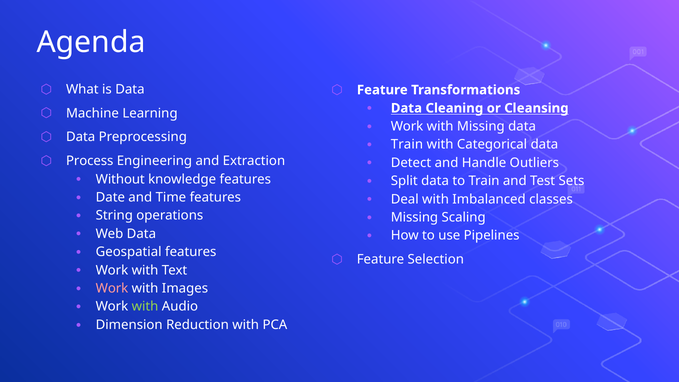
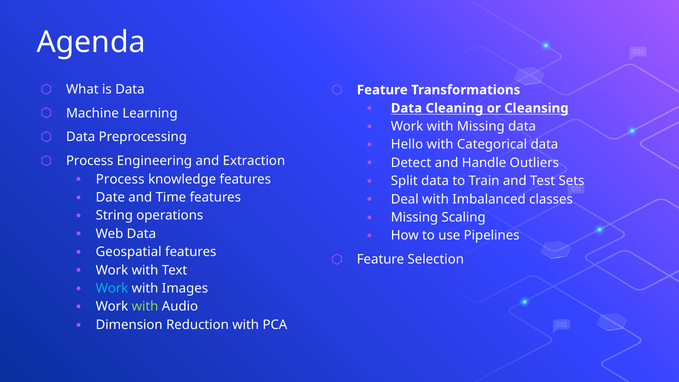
Train: Train -> Hello (407, 145)
Without: Without -> Process (120, 179)
Work colour: pink -> light blue (112, 288)
